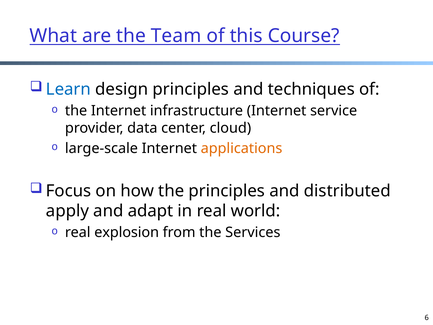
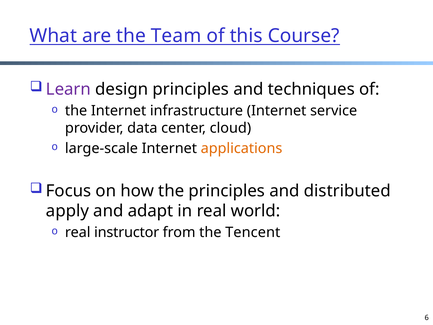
Learn colour: blue -> purple (68, 89)
explosion: explosion -> instructor (127, 232)
Services: Services -> Tencent (253, 232)
